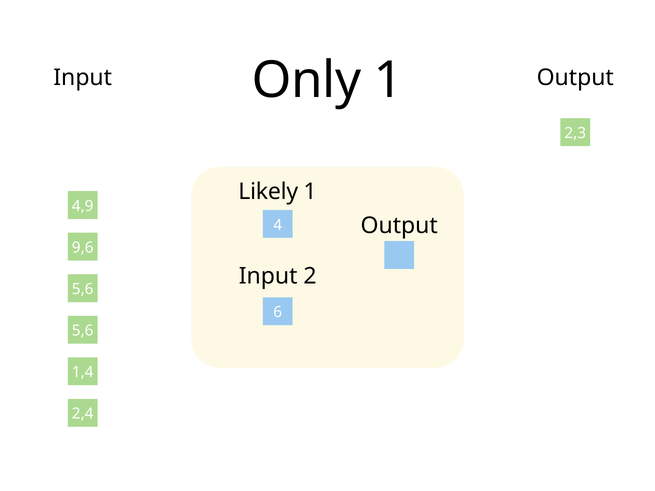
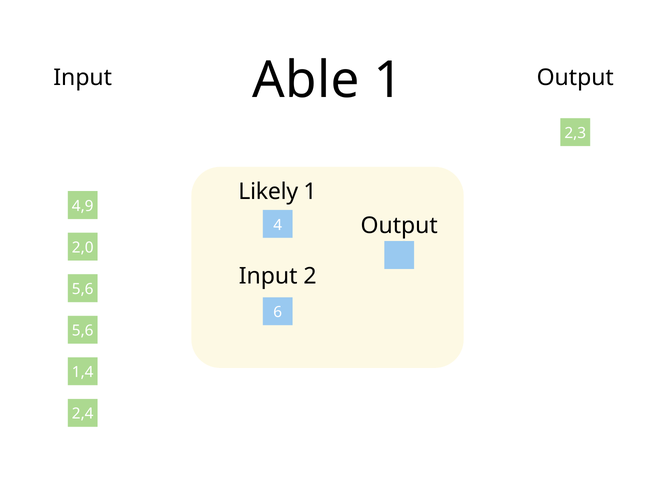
Only: Only -> Able (306, 80)
9,6: 9,6 -> 2,0 (83, 248)
